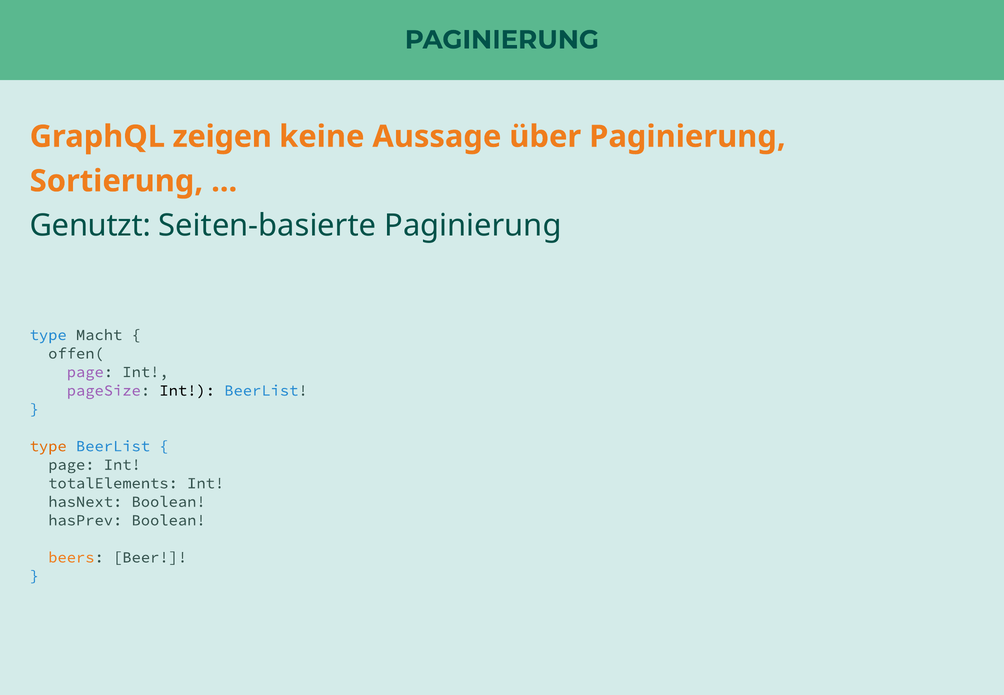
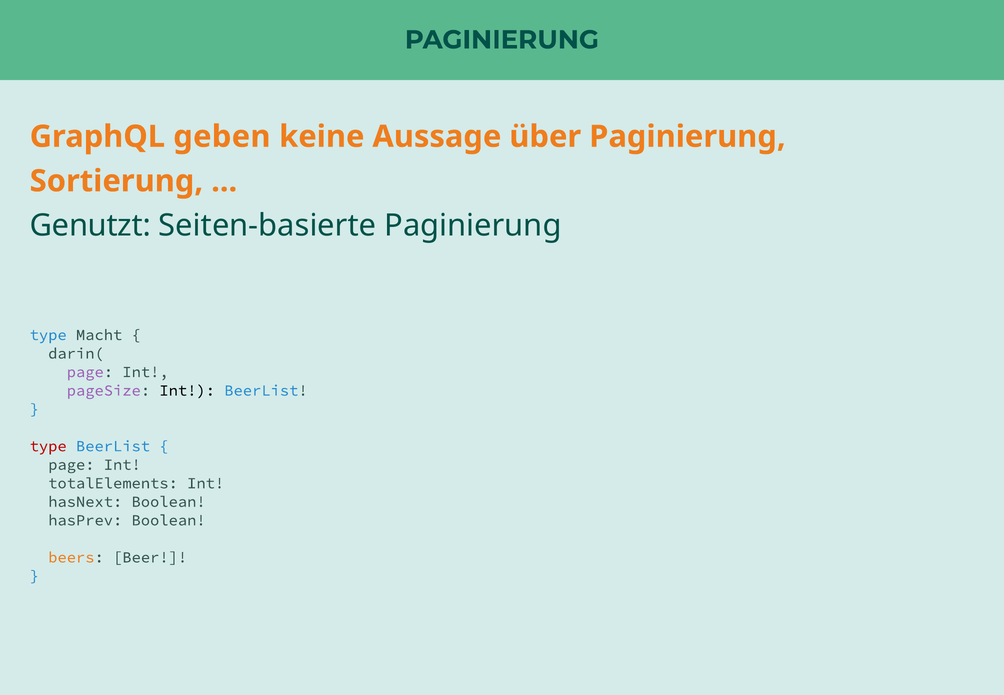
zeigen: zeigen -> geben (222, 137)
offen(: offen( -> darin( (76, 353)
type colour: orange -> red (48, 446)
